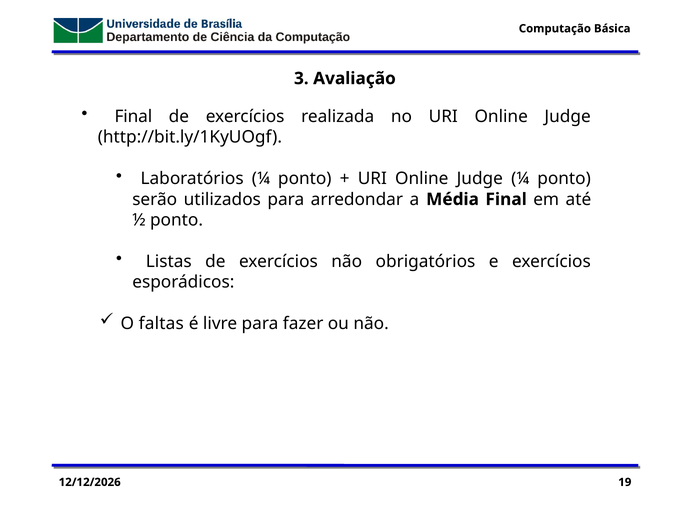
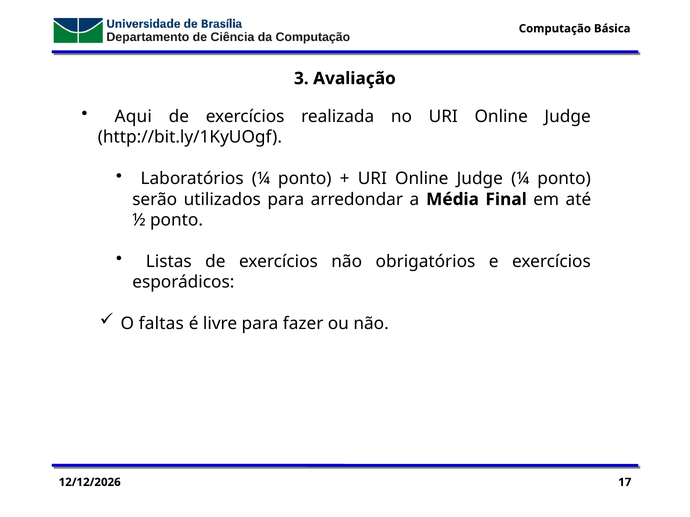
Final: Final -> Aqui (133, 117)
19: 19 -> 17 (625, 483)
